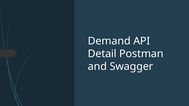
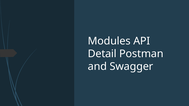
Demand: Demand -> Modules (109, 41)
